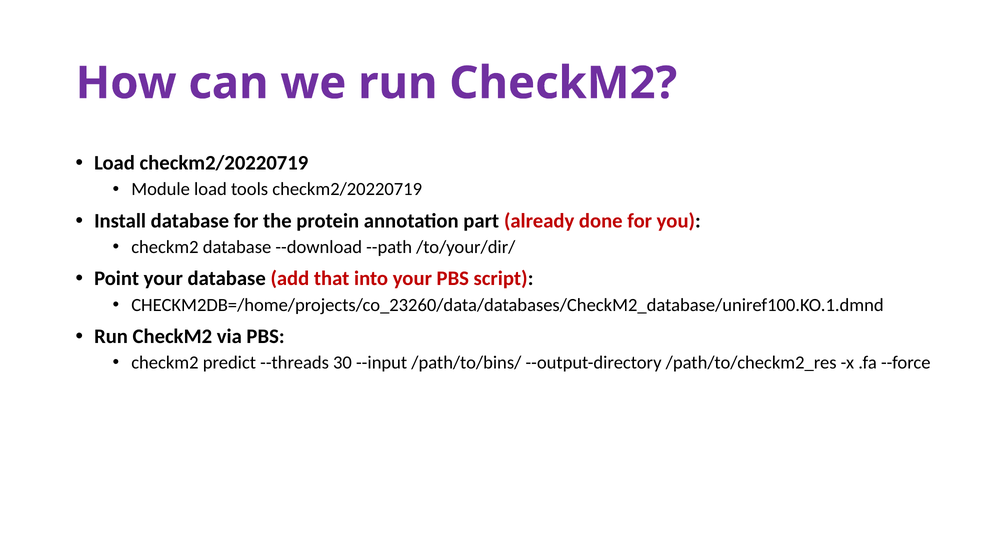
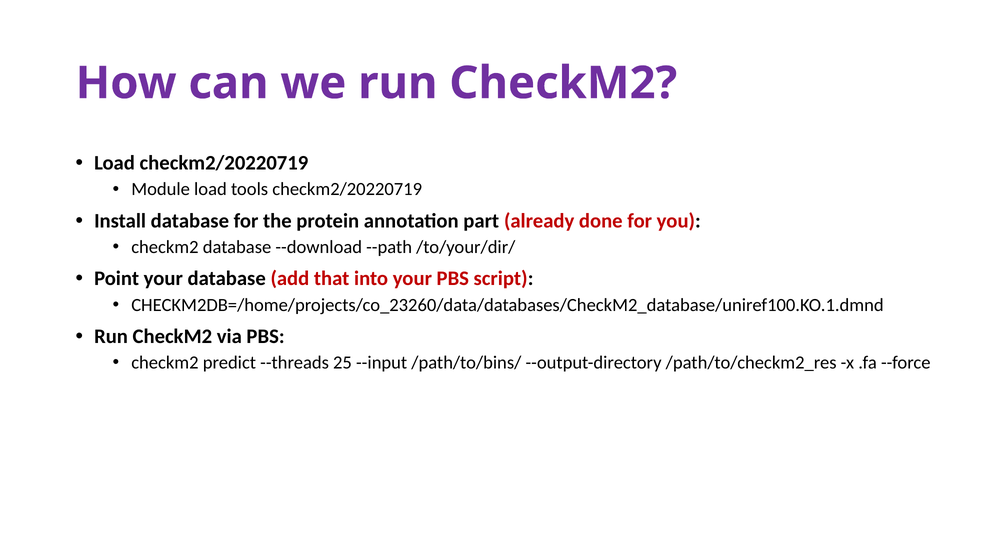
30: 30 -> 25 (342, 363)
